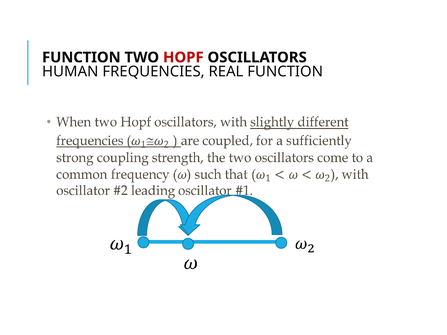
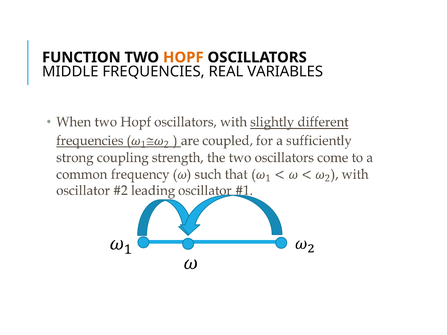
HOPF colour: red -> orange (183, 57)
HUMAN: HUMAN -> MIDDLE (70, 72)
REAL FUNCTION: FUNCTION -> VARIABLES (285, 72)
